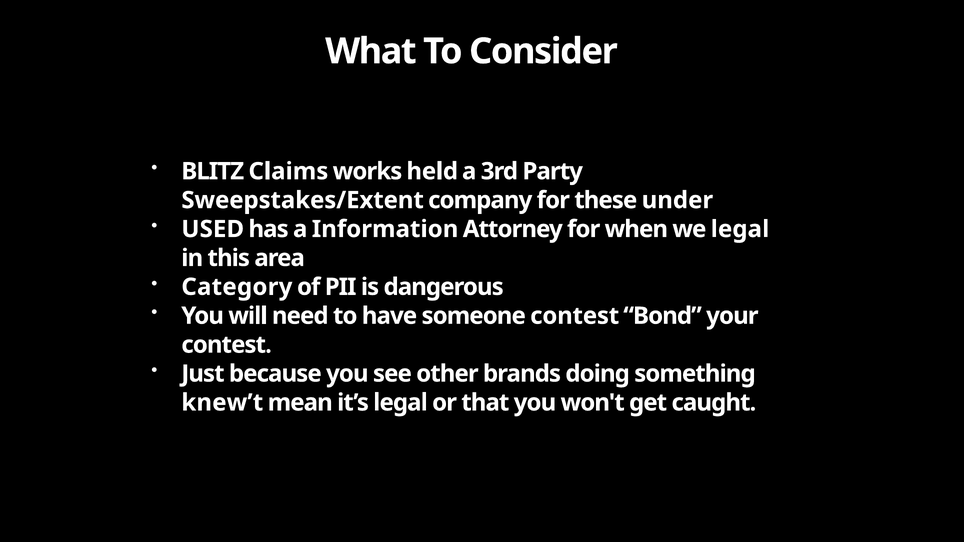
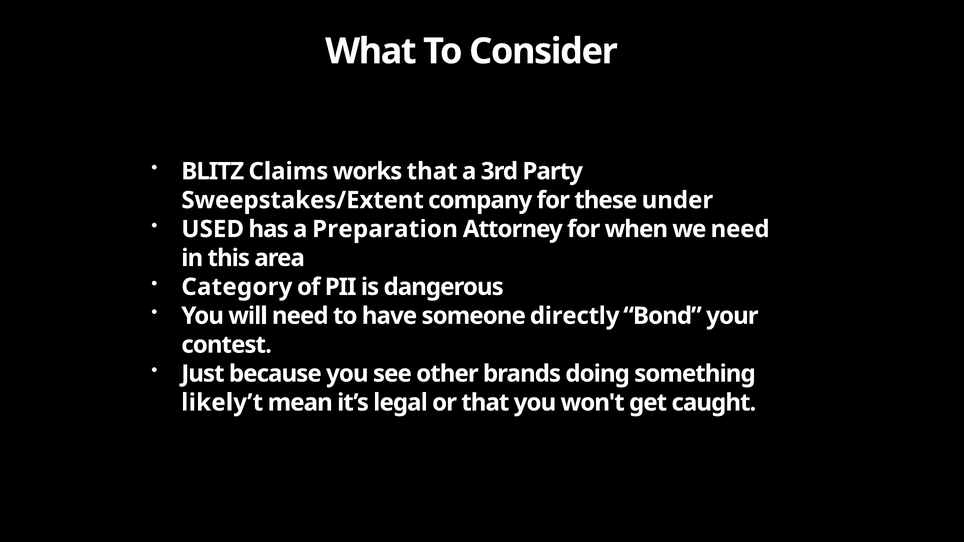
works held: held -> that (432, 171)
Information: Information -> Preparation (385, 229)
we legal: legal -> need (740, 229)
someone contest: contest -> directly (575, 316)
knew’t: knew’t -> likely’t (222, 403)
